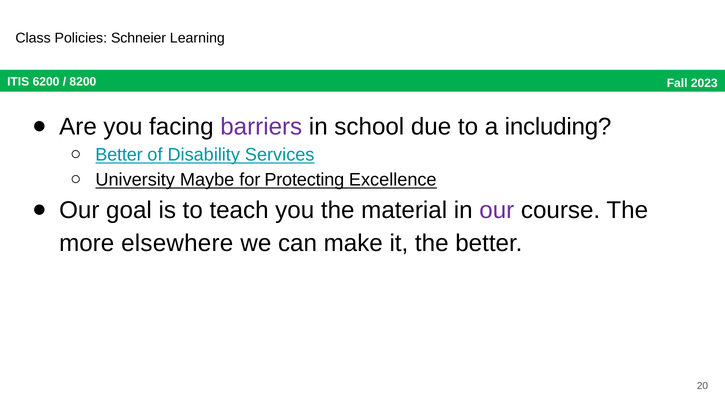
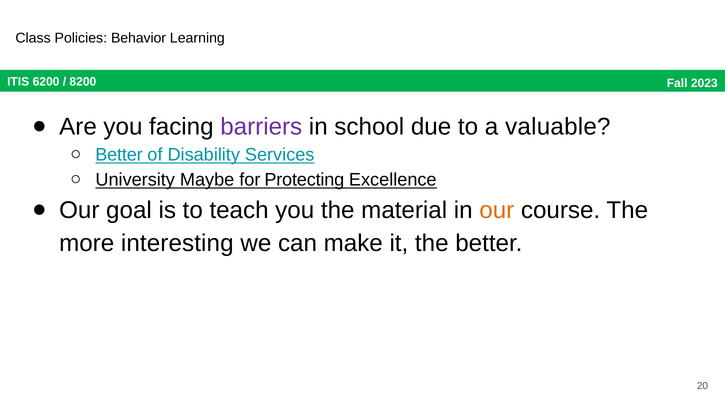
Schneier: Schneier -> Behavior (139, 38)
including: including -> valuable (558, 127)
our colour: purple -> orange (497, 210)
elsewhere: elsewhere -> interesting (177, 243)
